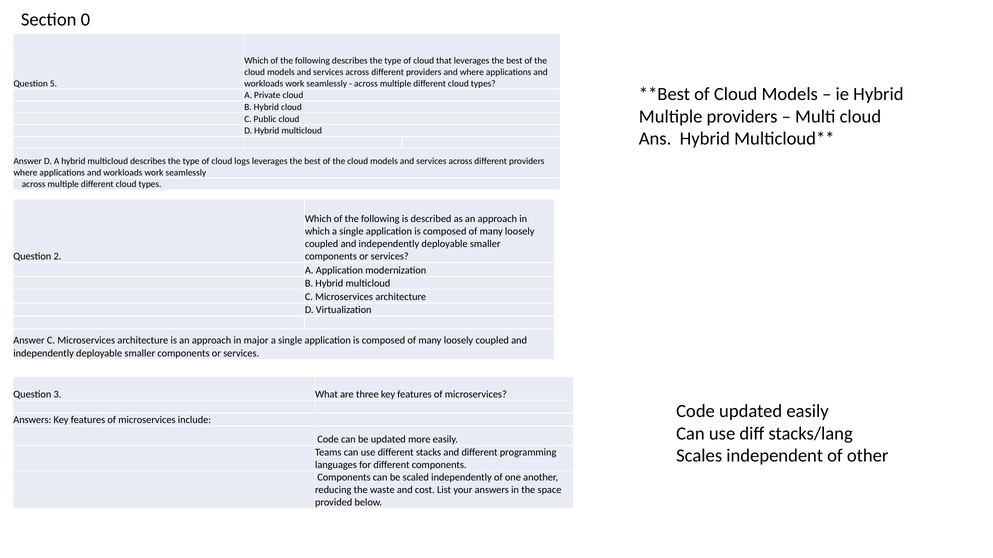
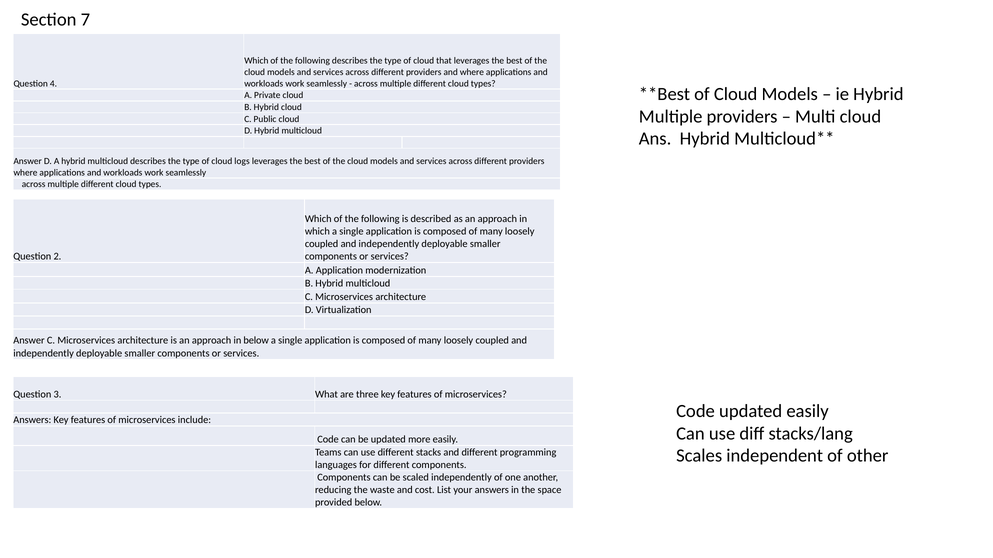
0: 0 -> 7 (85, 20)
5: 5 -> 4 (53, 84)
in major: major -> below (256, 341)
